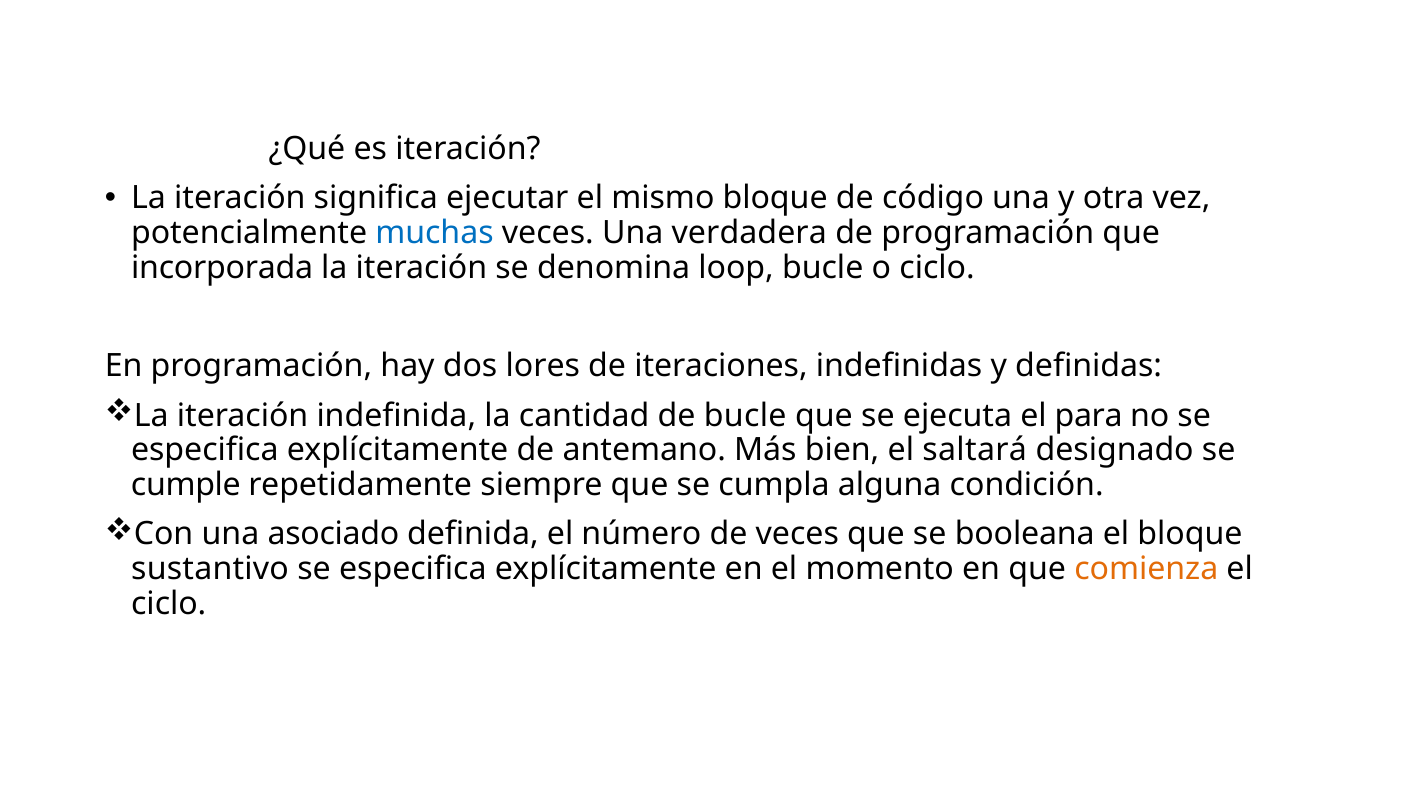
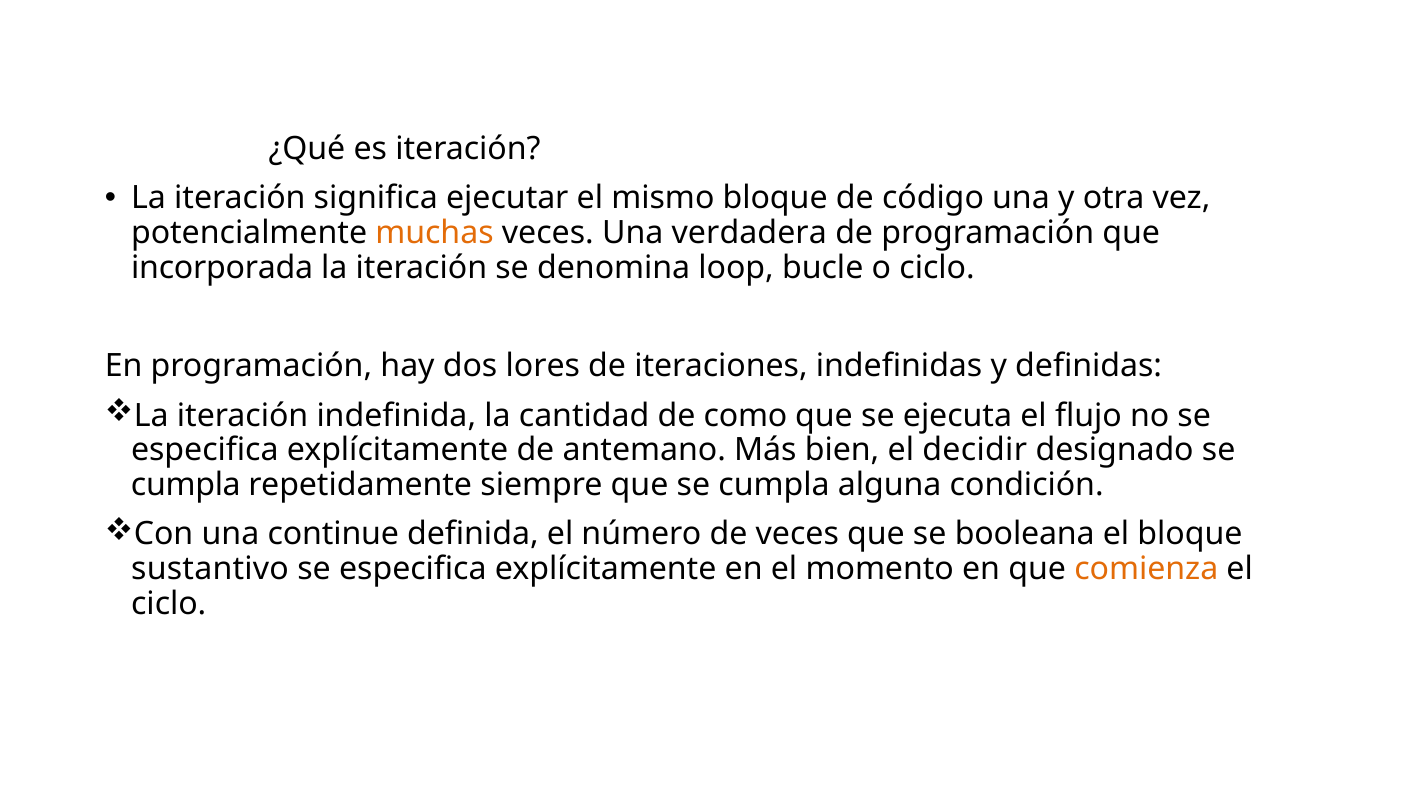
muchas colour: blue -> orange (434, 233)
de bucle: bucle -> como (745, 415)
para: para -> flujo (1088, 415)
saltará: saltará -> decidir (975, 450)
cumple: cumple -> cumpla (186, 485)
asociado: asociado -> continue (333, 534)
